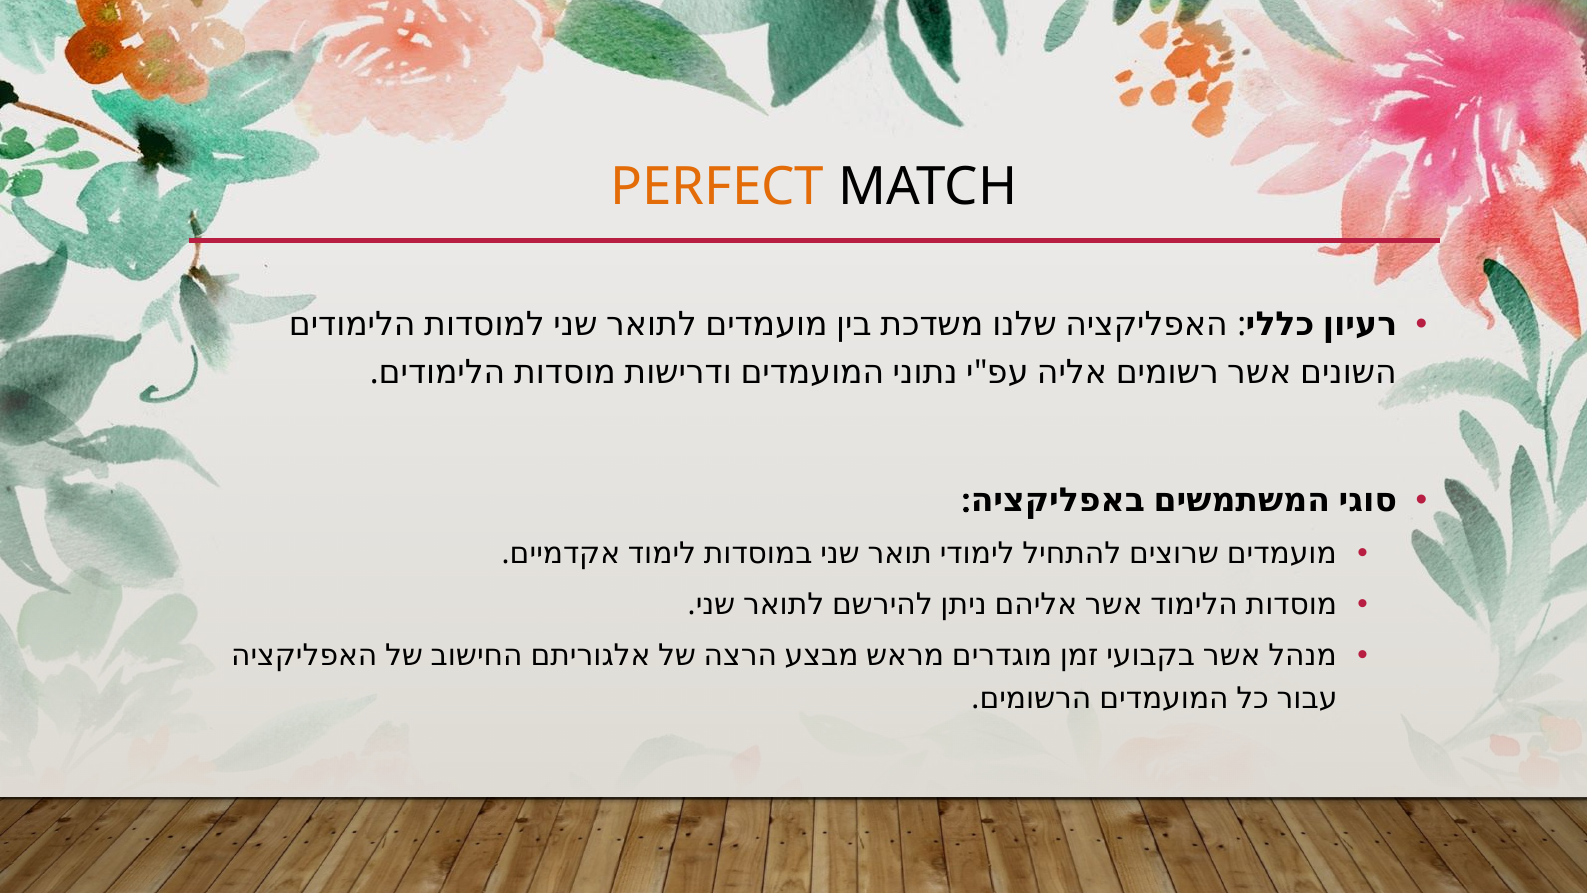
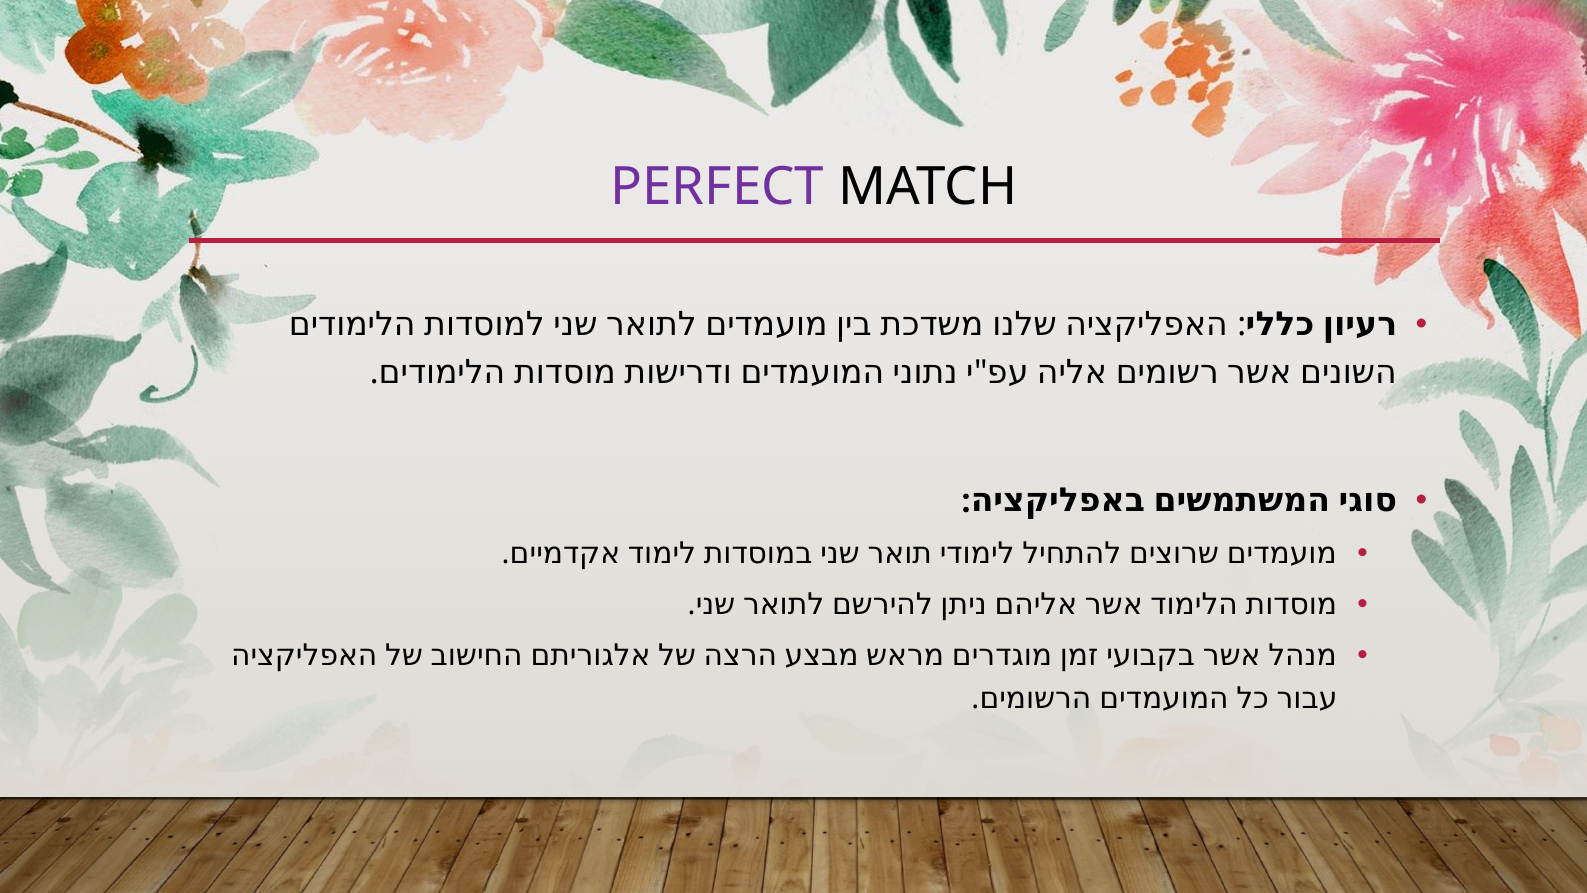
PERFECT colour: orange -> purple (717, 187)
